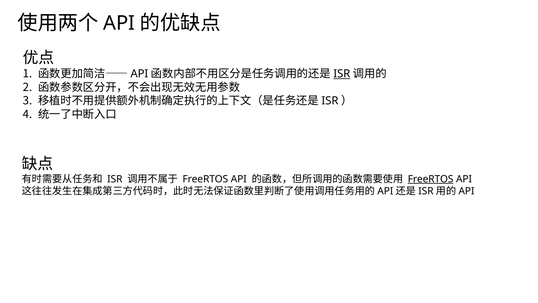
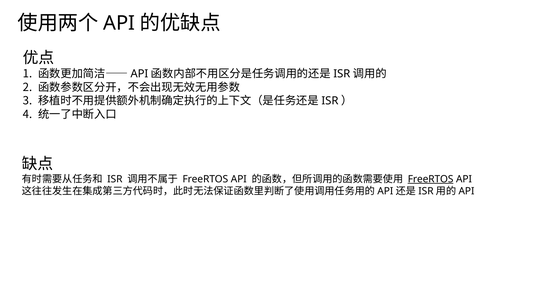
ISR underline: present -> none (342, 74)
